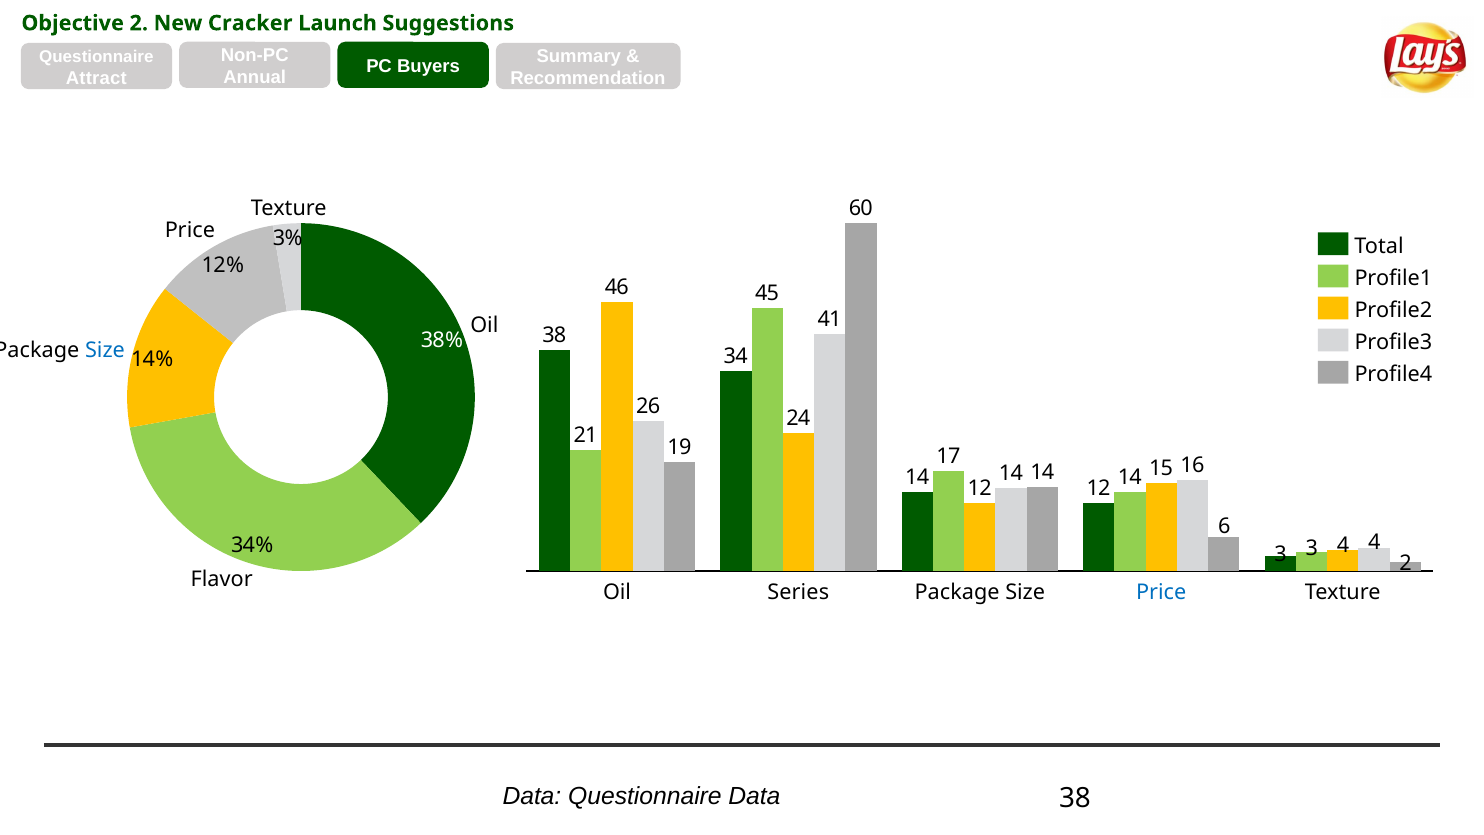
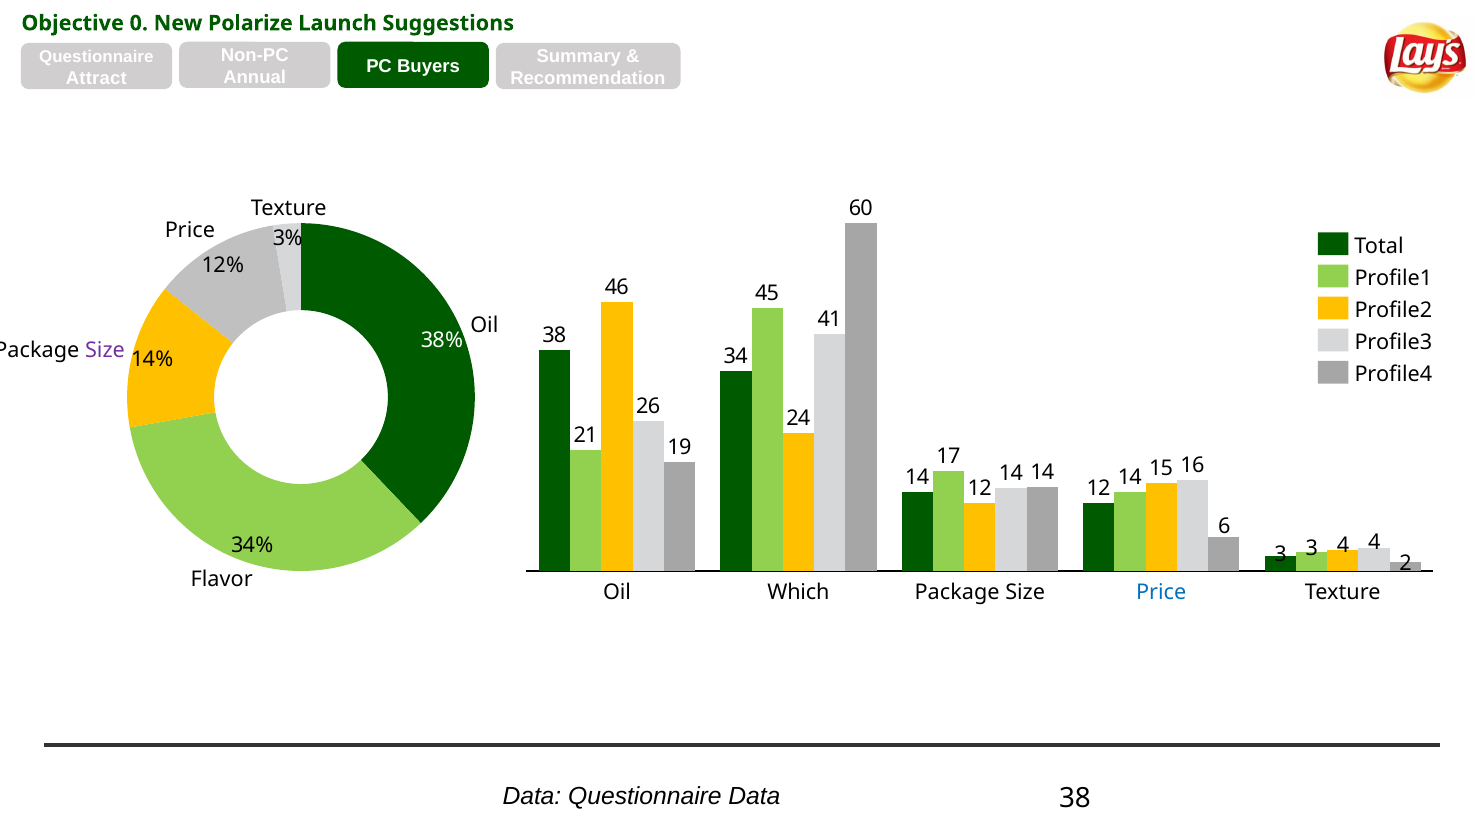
Objective 2: 2 -> 0 (139, 23)
Cracker: Cracker -> Polarize (250, 23)
Size colour: blue -> purple (105, 350)
Series: Series -> Which (798, 593)
